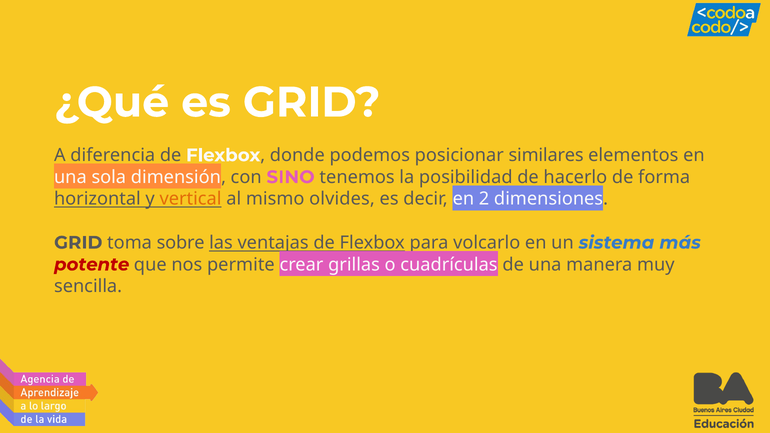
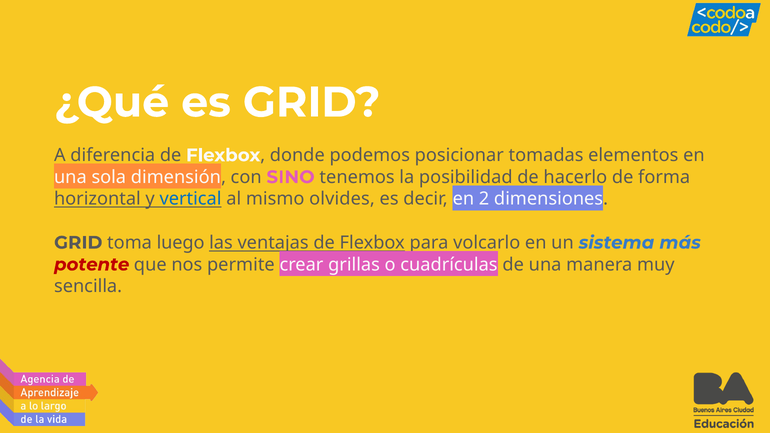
similares: similares -> tomadas (546, 155)
vertical colour: orange -> blue (191, 199)
sobre: sobre -> luego (181, 243)
